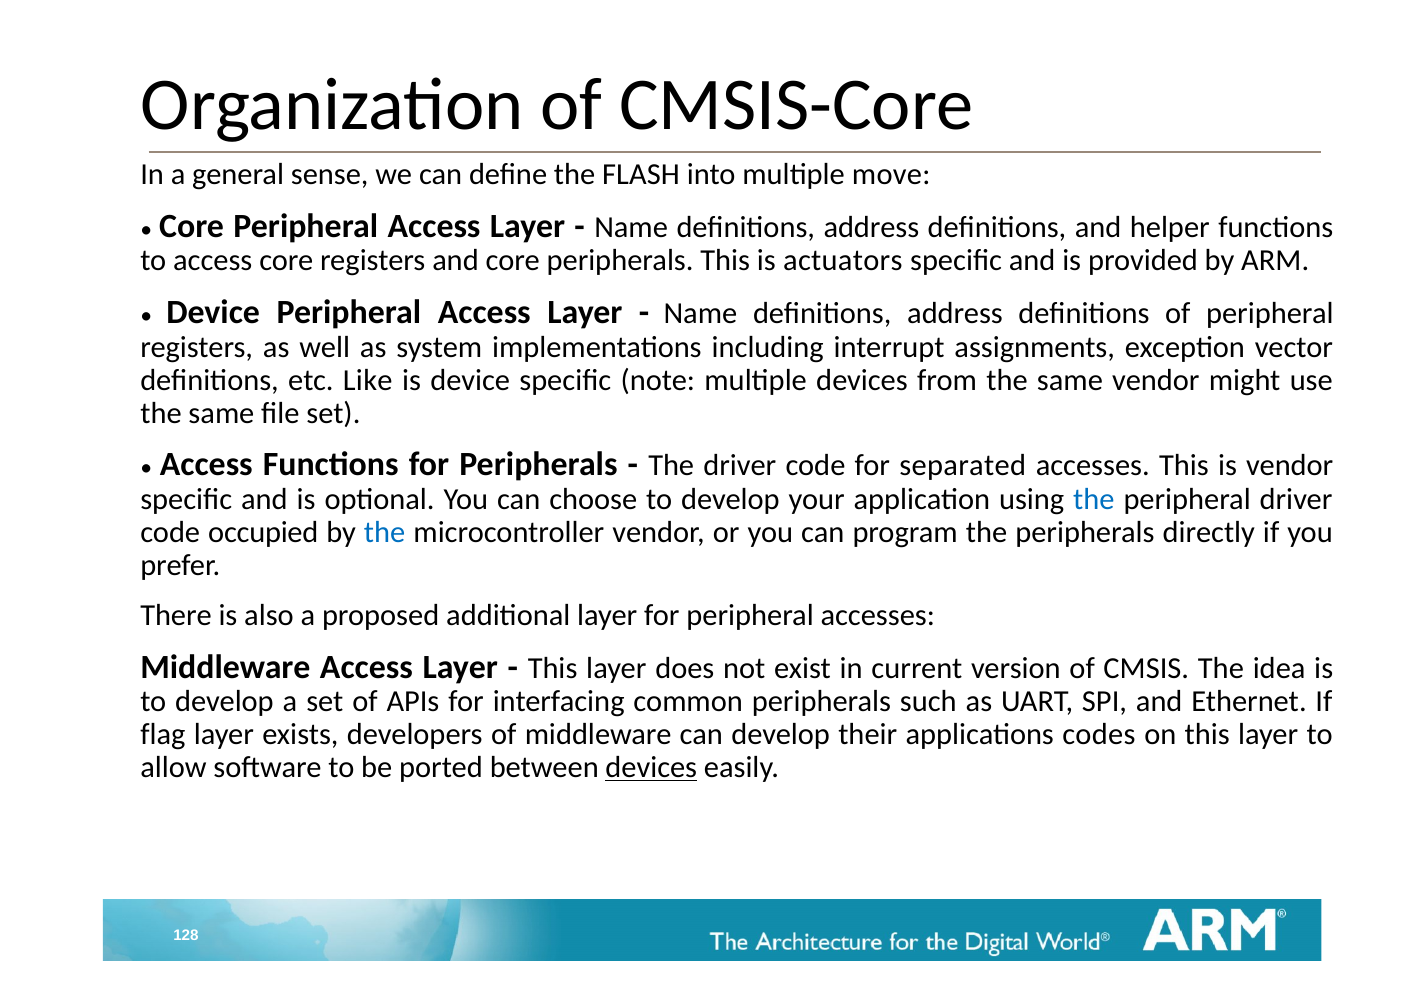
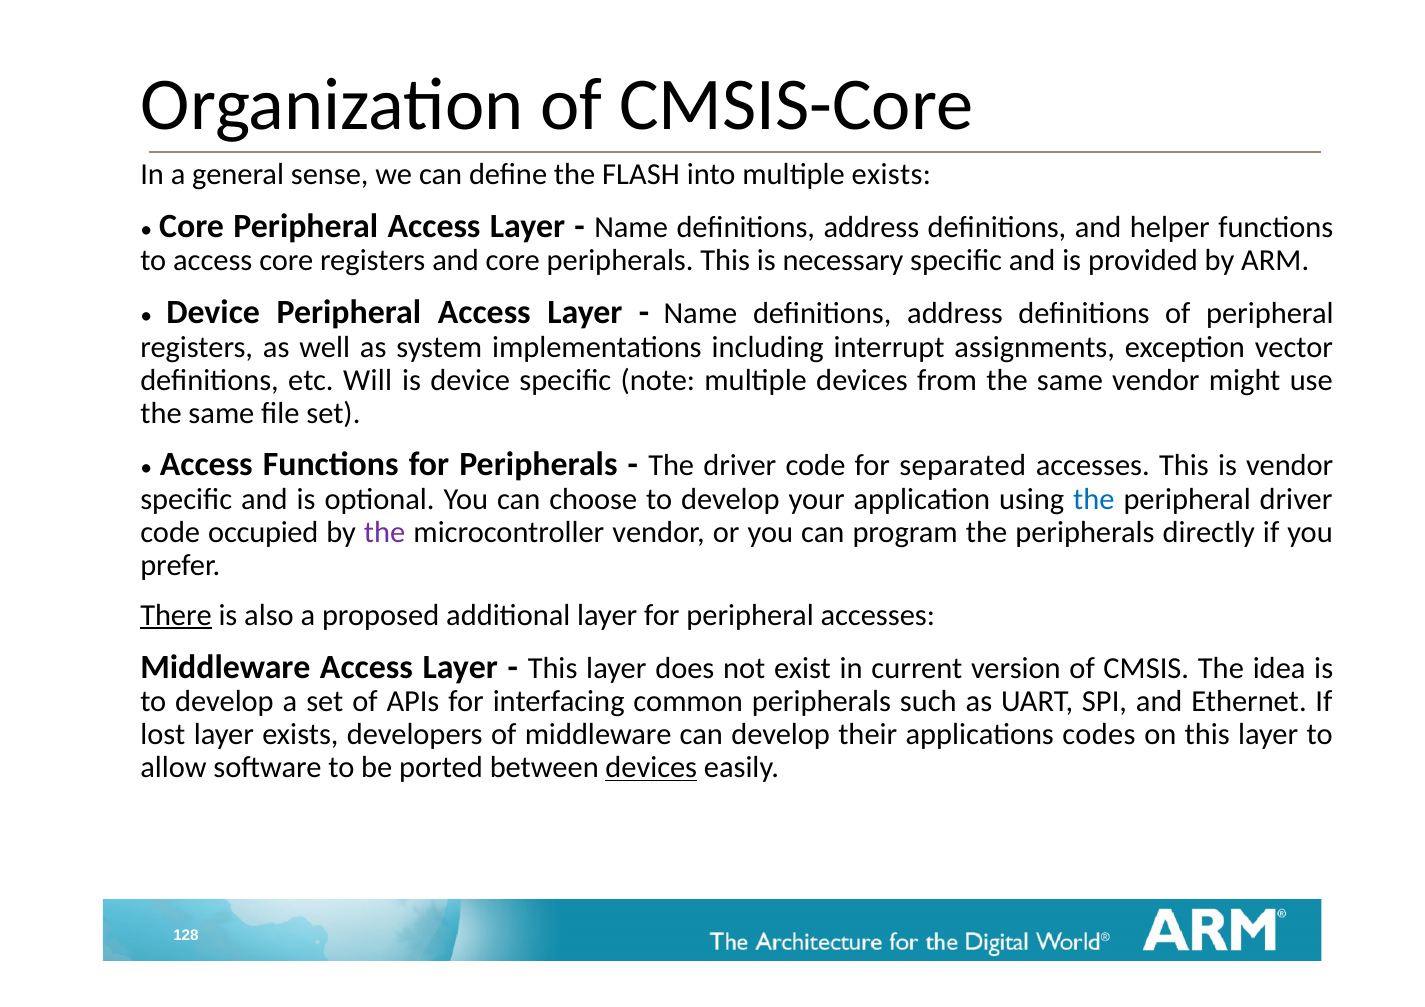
multiple move: move -> exists (891, 175)
actuators: actuators -> necessary (843, 261)
Like: Like -> Will (368, 380)
the colour: blue -> purple (385, 532)
There underline: none -> present (176, 615)
flag: flag -> lost (163, 734)
